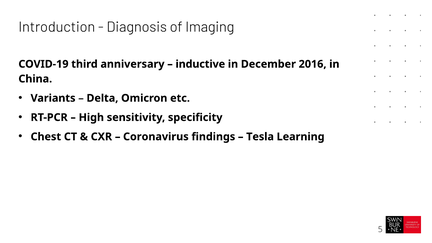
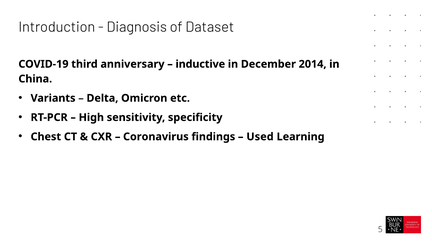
Imaging: Imaging -> Dataset (210, 27)
2016: 2016 -> 2014 (313, 64)
Tesla: Tesla -> Used (260, 137)
